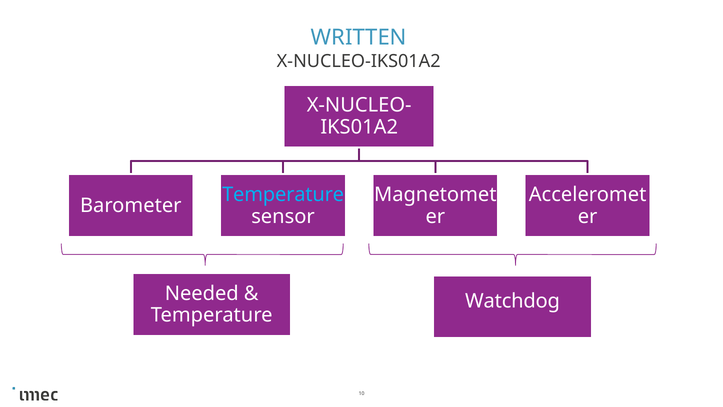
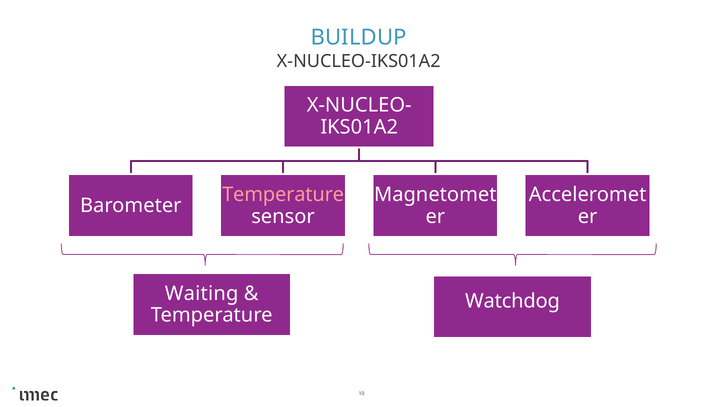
WRITTEN: WRITTEN -> BUILDUP (359, 37)
Temperature colour: light blue -> pink (283, 195)
Needed: Needed -> Waiting (202, 293)
